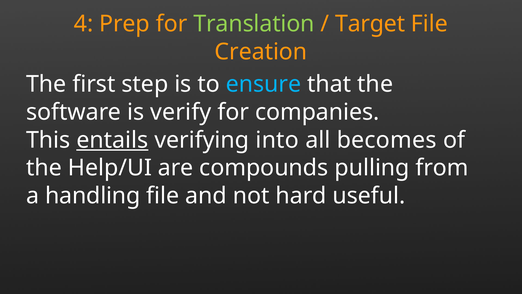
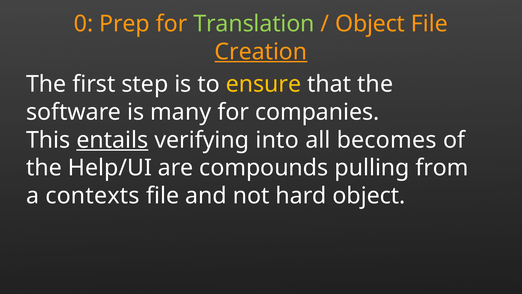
4: 4 -> 0 (83, 24)
Target: Target -> Object (370, 24)
Creation underline: none -> present (261, 52)
ensure colour: light blue -> yellow (264, 84)
verify: verify -> many (181, 112)
handling: handling -> contexts (93, 196)
hard useful: useful -> object (369, 196)
